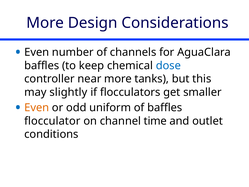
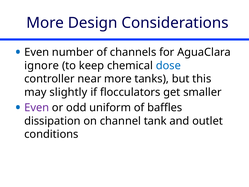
baffles: baffles -> ignore (42, 66)
Even colour: orange -> purple (37, 108)
flocculator: flocculator -> dissipation (52, 121)
time: time -> tank (155, 121)
